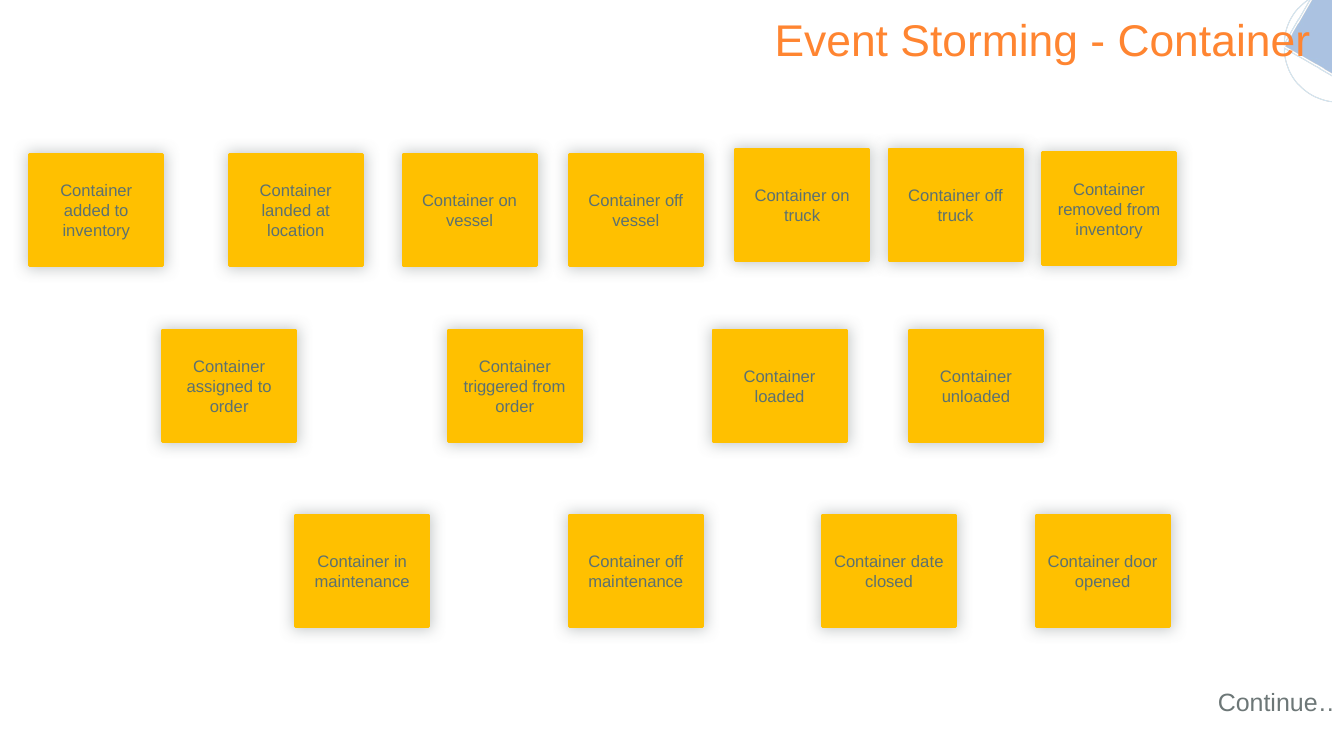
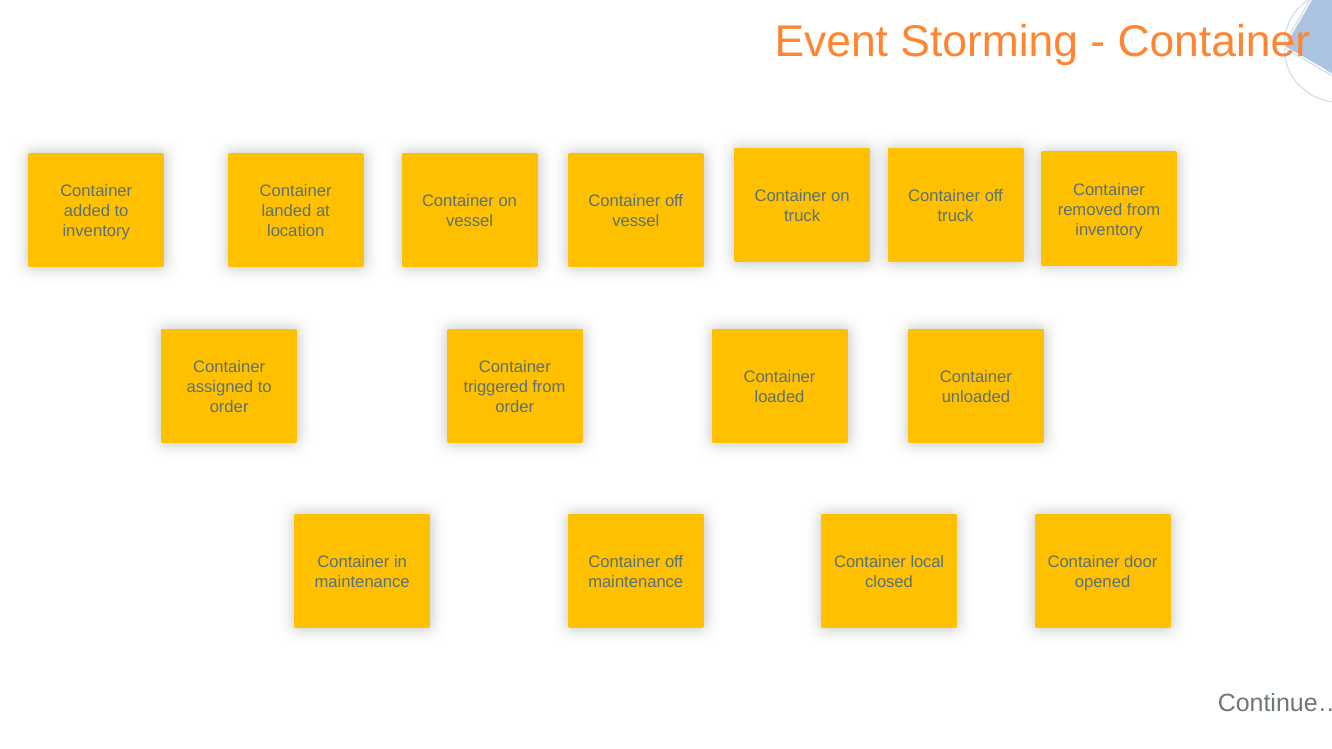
date: date -> local (927, 562)
